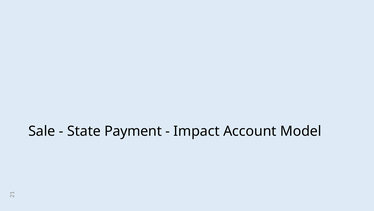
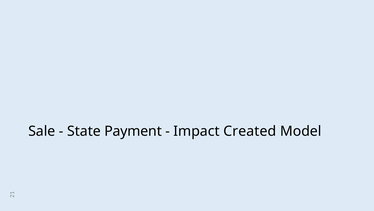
Account: Account -> Created (250, 131)
